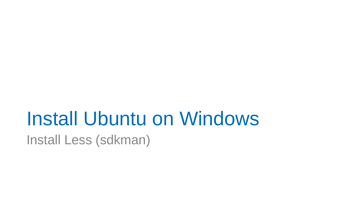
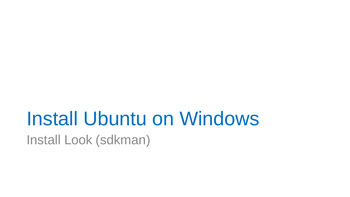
Less: Less -> Look (78, 140)
